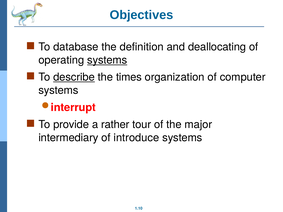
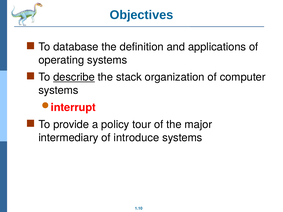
deallocating: deallocating -> applications (217, 47)
systems underline: present -> none (107, 60)
times: times -> stack (129, 77)
rather: rather -> policy (115, 125)
